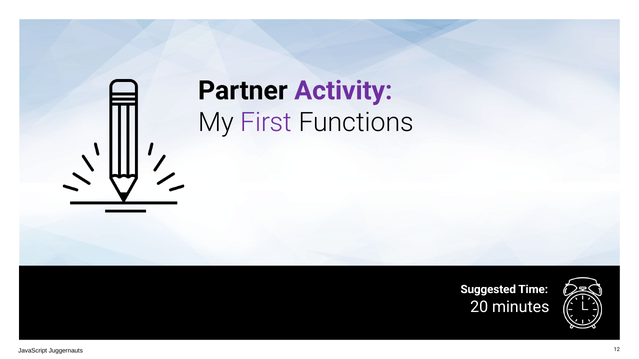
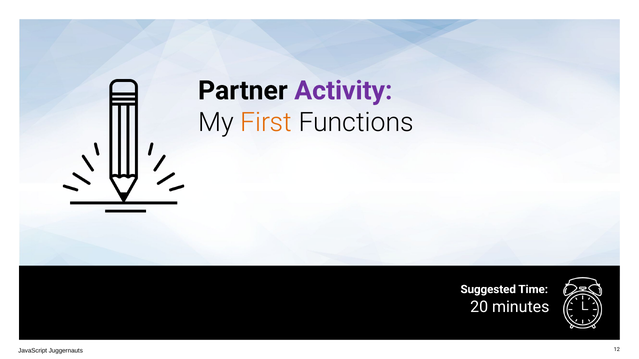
First colour: purple -> orange (266, 123)
